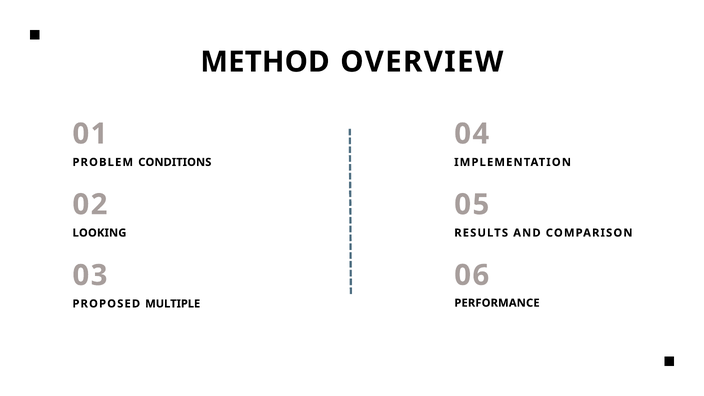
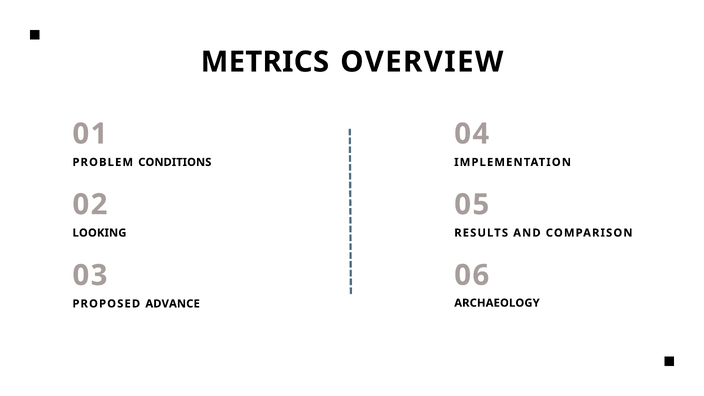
METHOD: METHOD -> METRICS (265, 62)
PERFORMANCE: PERFORMANCE -> ARCHAEOLOGY (497, 303)
MULTIPLE: MULTIPLE -> ADVANCE (173, 304)
